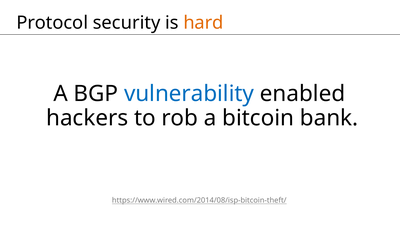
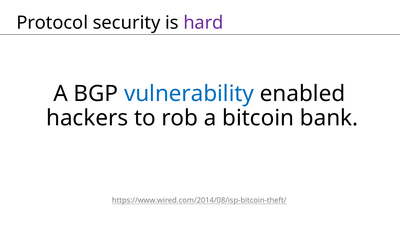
hard colour: orange -> purple (203, 23)
